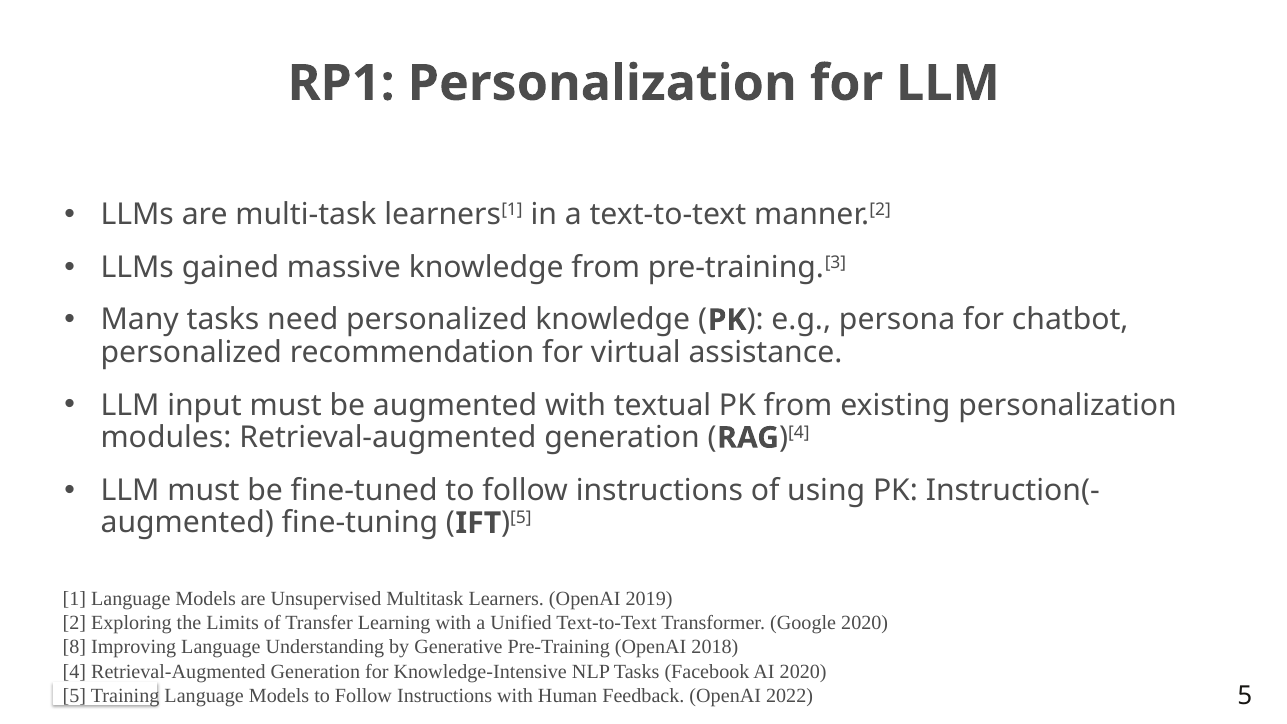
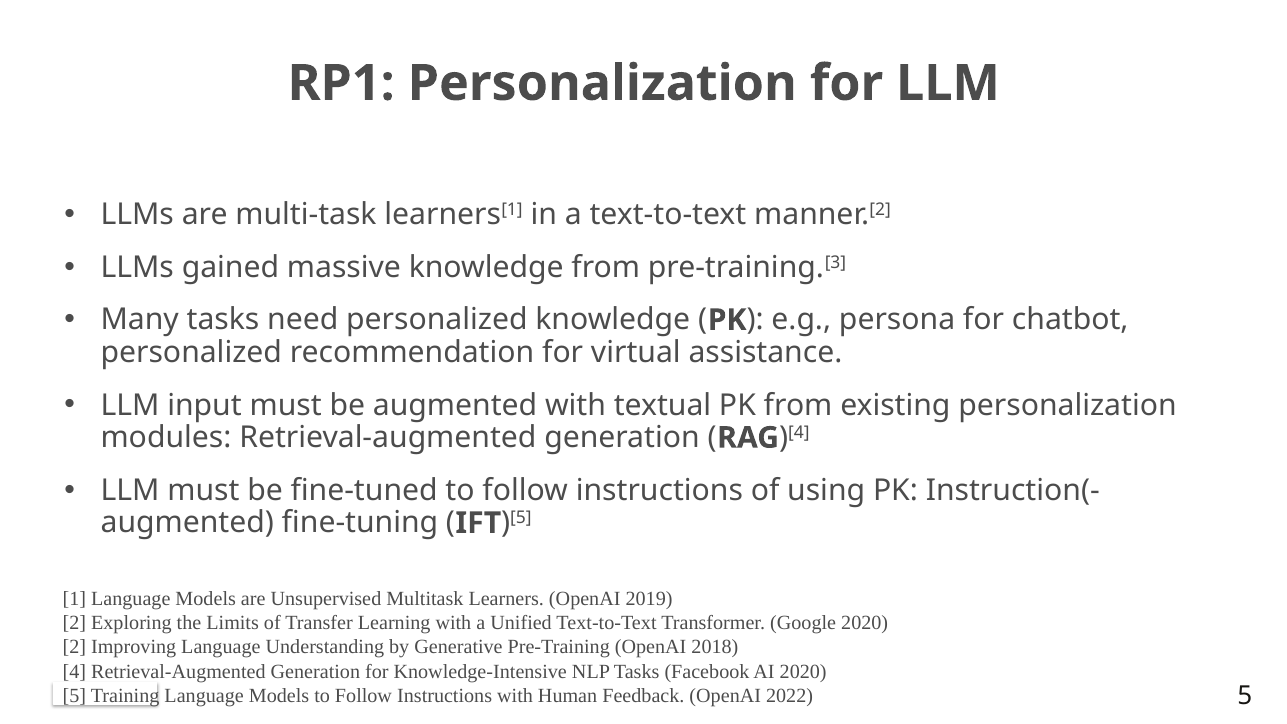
8: 8 -> 2 (74, 647)
